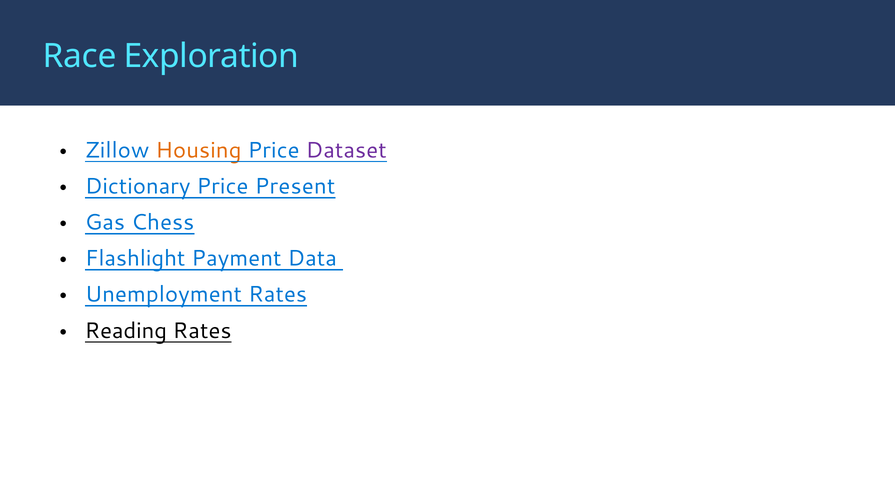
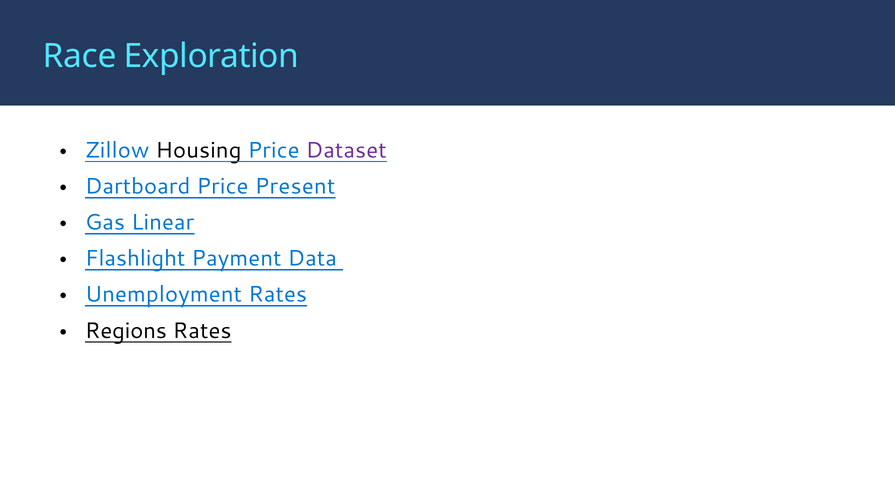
Housing colour: orange -> black (199, 150)
Dictionary: Dictionary -> Dartboard (138, 186)
Chess: Chess -> Linear (163, 223)
Reading: Reading -> Regions (126, 331)
